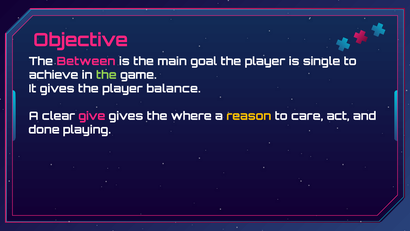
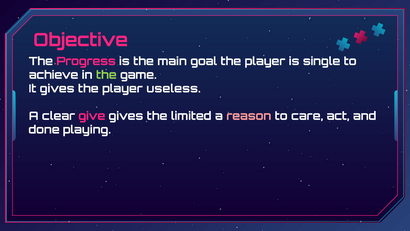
Between: Between -> Progress (86, 61)
balance: balance -> useless (173, 89)
where: where -> limited (191, 116)
reason colour: yellow -> pink (249, 116)
